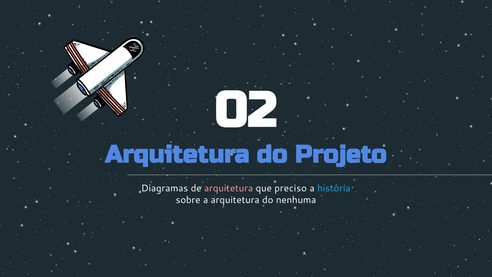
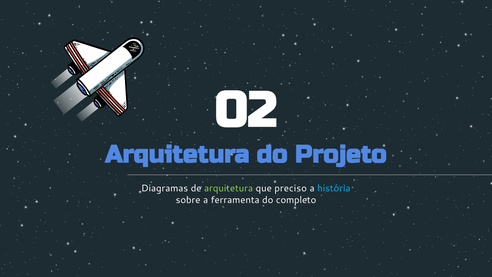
arquitetura colour: pink -> light green (229, 188)
a arquitetura: arquitetura -> ferramenta (235, 200)
nenhuma: nenhuma -> completo (296, 200)
